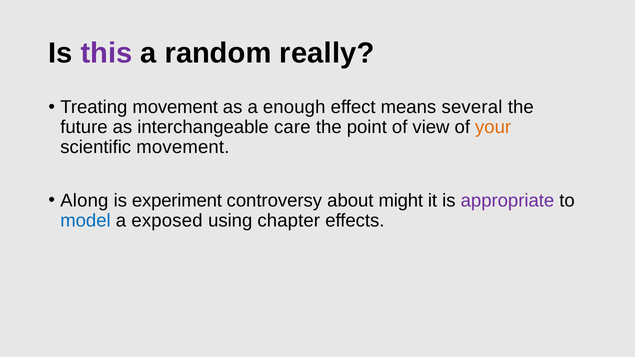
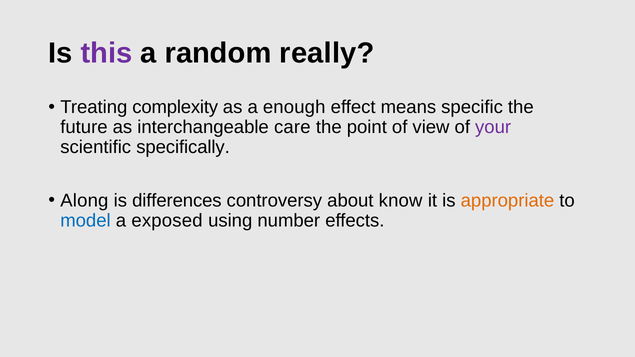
Treating movement: movement -> complexity (175, 107)
several: several -> specific (472, 107)
your colour: orange -> purple (493, 127)
scientific movement: movement -> specifically (183, 147)
experiment: experiment -> differences (177, 201)
might: might -> know (401, 201)
appropriate colour: purple -> orange (507, 201)
chapter: chapter -> number (289, 221)
